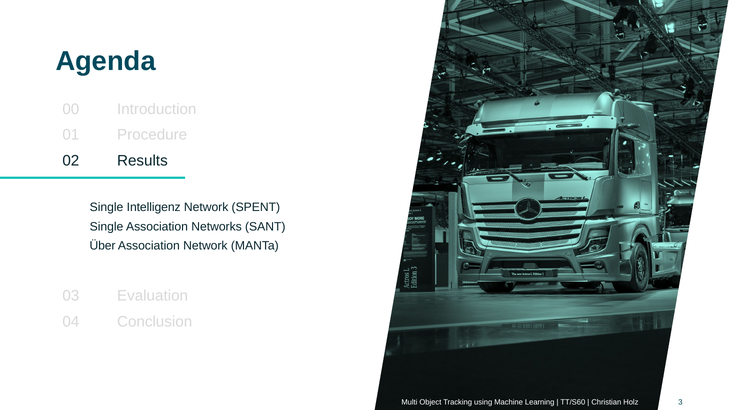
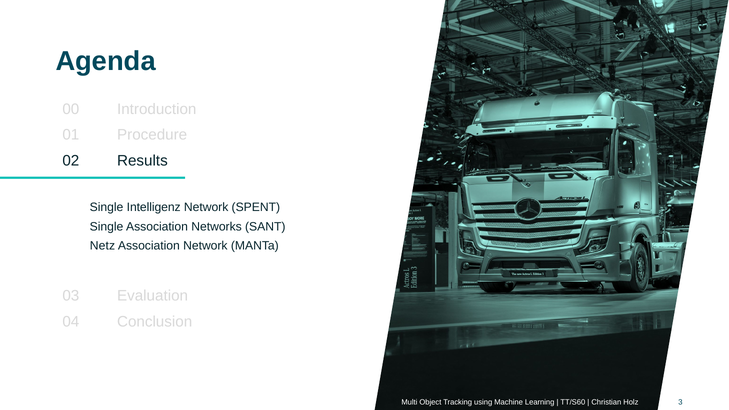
Über: Über -> Netz (102, 246)
